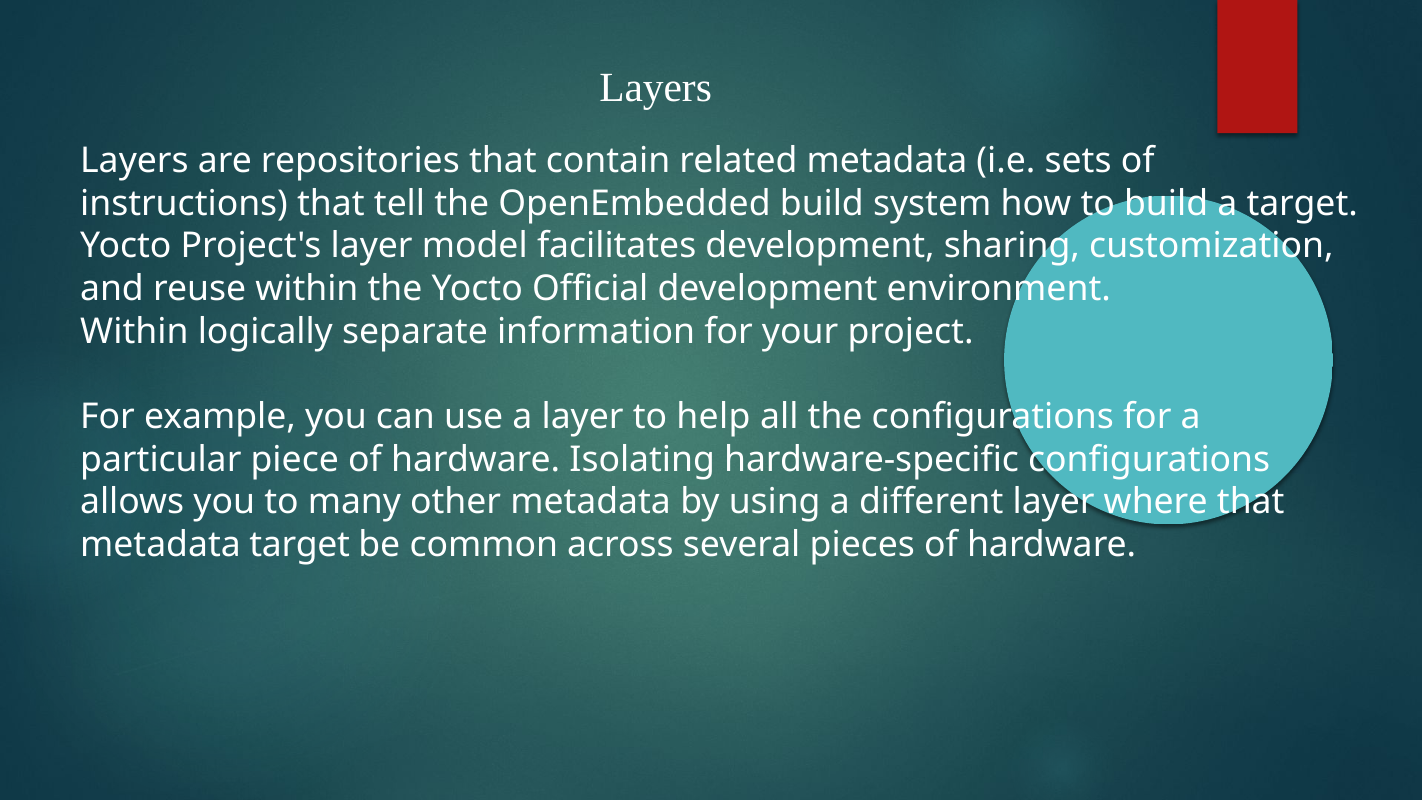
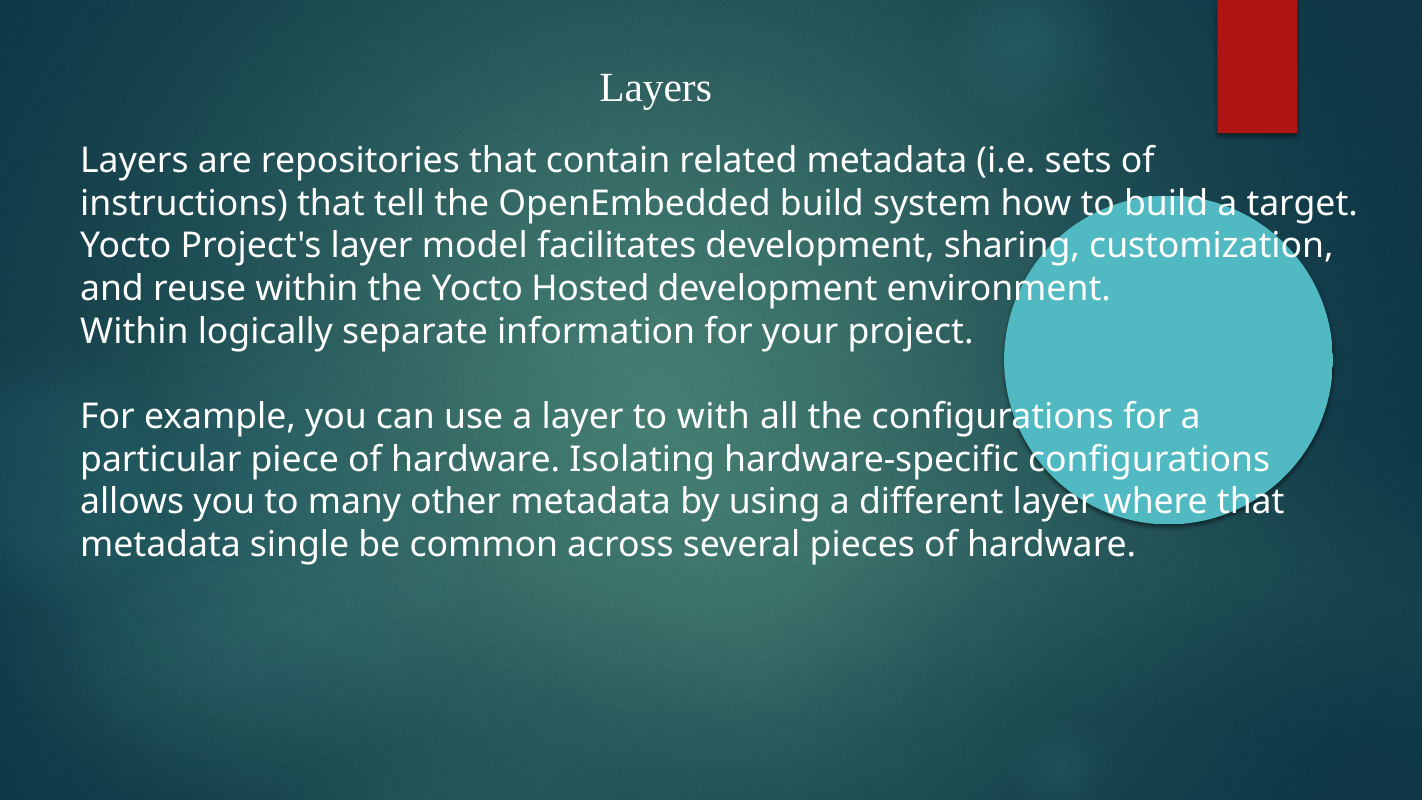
Official: Official -> Hosted (590, 289)
help: help -> with (713, 417)
metadata target: target -> single (300, 545)
